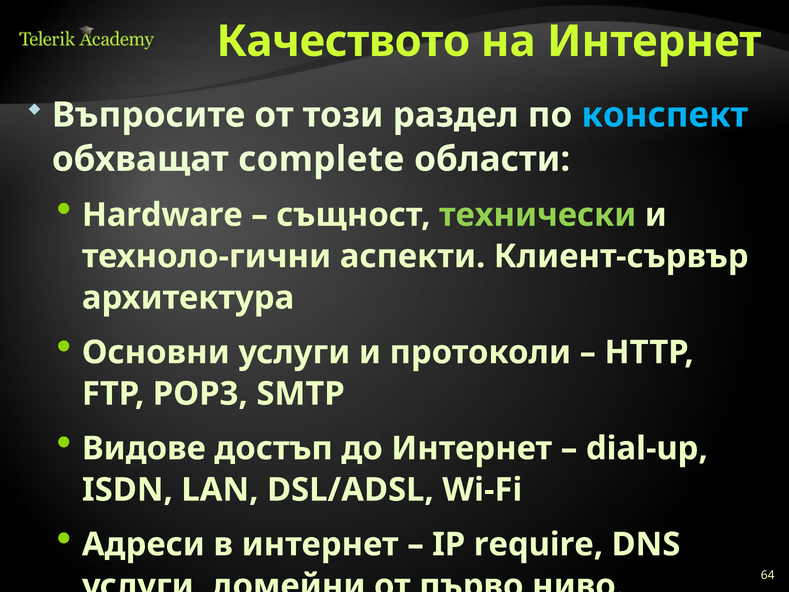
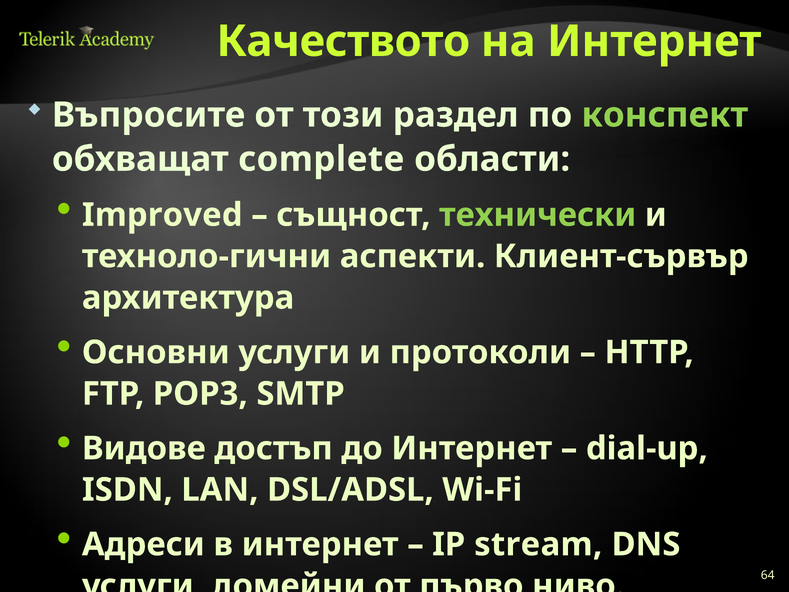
конспект colour: light blue -> light green (665, 115)
Hardware: Hardware -> Improved (162, 215)
require: require -> stream (538, 544)
